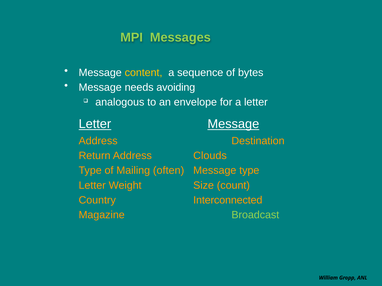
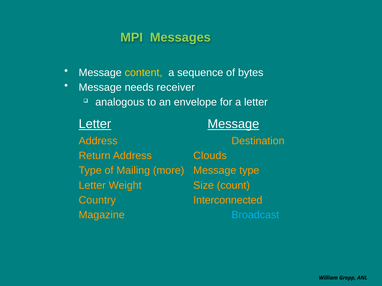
avoiding: avoiding -> receiver (176, 88)
often: often -> more (169, 171)
Broadcast colour: light green -> light blue (255, 215)
